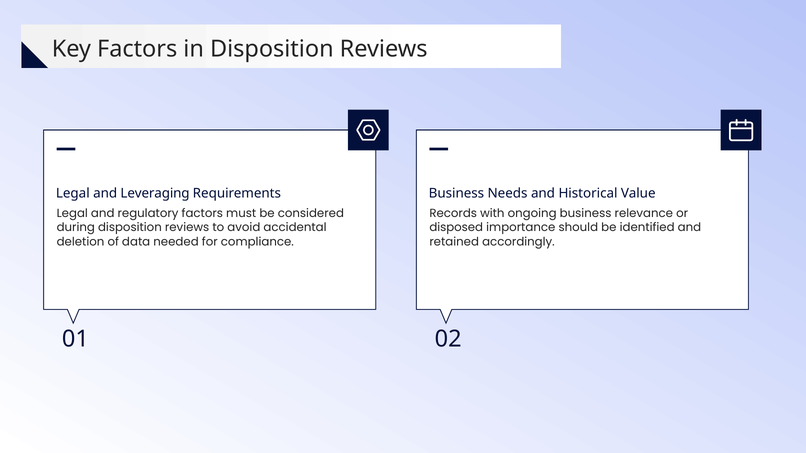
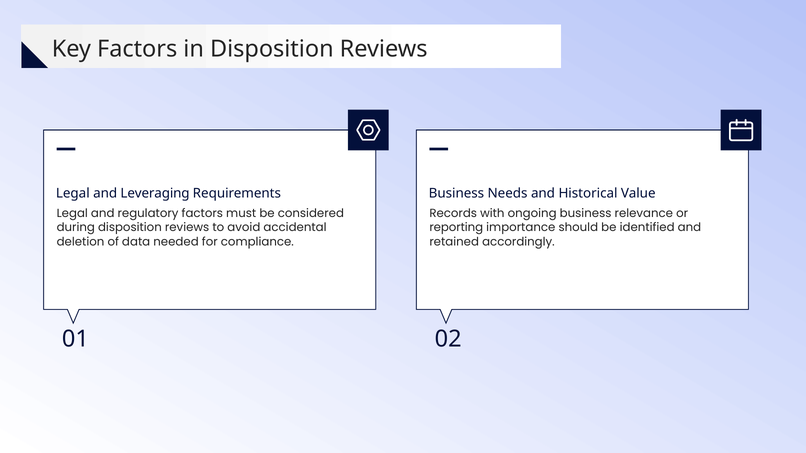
disposed: disposed -> reporting (456, 228)
